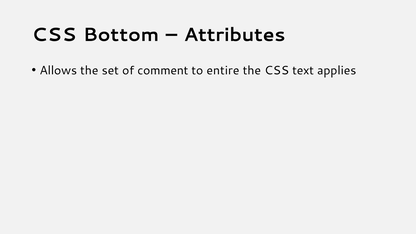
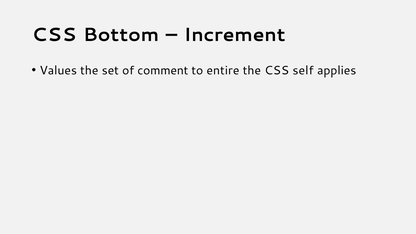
Attributes: Attributes -> Increment (235, 35)
Allows: Allows -> Values (58, 70)
text: text -> self (303, 70)
